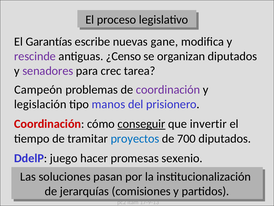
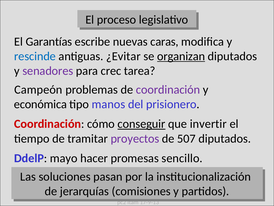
gane: gane -> caras (165, 41)
rescinde colour: purple -> blue (35, 56)
¿Censo: ¿Censo -> ¿Evitar (123, 56)
organizan underline: none -> present (181, 56)
legislación: legislación -> económica (40, 104)
proyectos colour: blue -> purple (135, 138)
700: 700 -> 507 (186, 138)
juego: juego -> mayo (64, 158)
sexenio: sexenio -> sencillo (182, 158)
